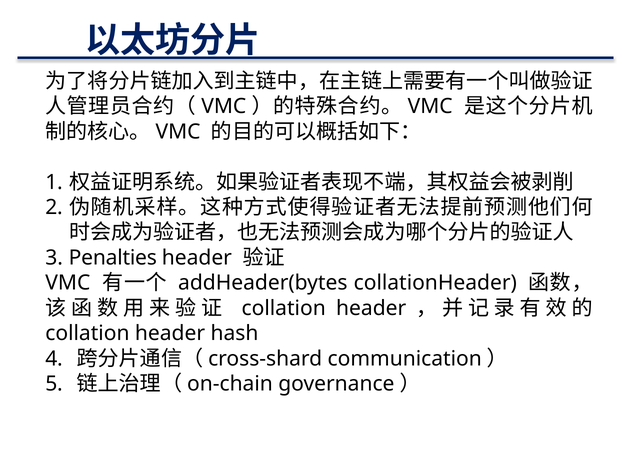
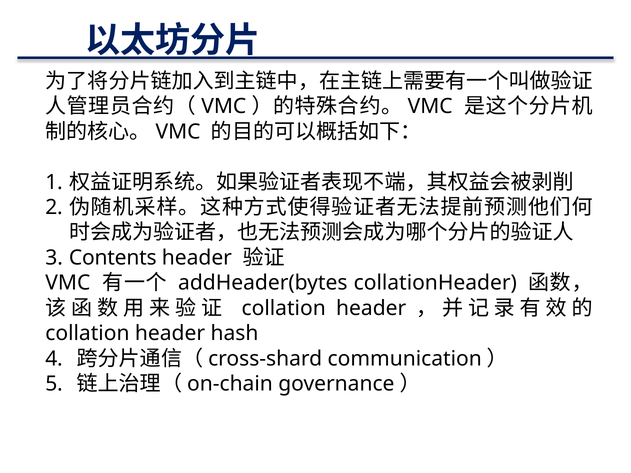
Penalties: Penalties -> Contents (113, 258)
